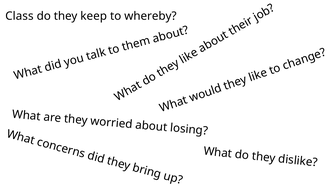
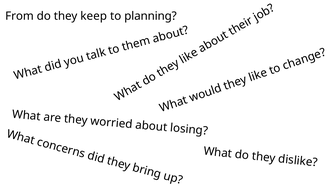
Class: Class -> From (19, 16)
whereby: whereby -> planning (150, 16)
